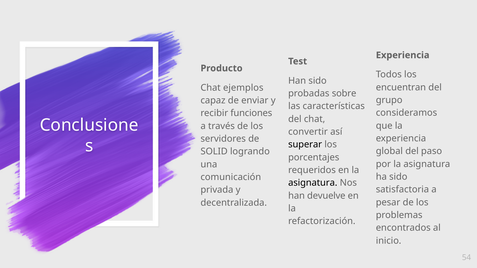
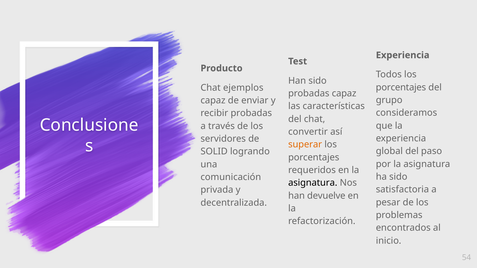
encuentran: encuentran -> porcentajes (401, 87)
probadas sobre: sobre -> capaz (344, 94)
recibir funciones: funciones -> probadas (251, 113)
superar colour: black -> orange (305, 145)
